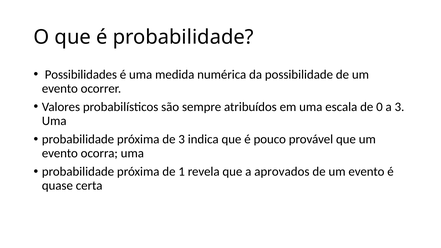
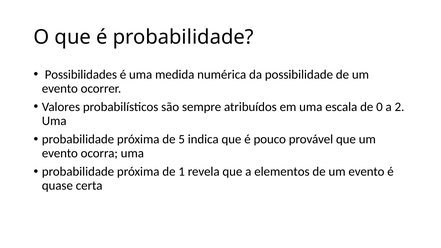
a 3: 3 -> 2 (400, 107)
de 3: 3 -> 5 (182, 139)
aprovados: aprovados -> elementos (282, 172)
